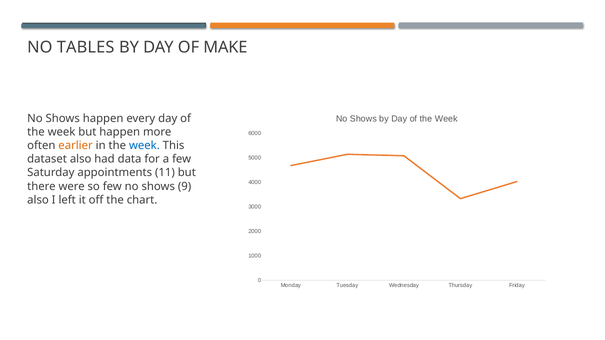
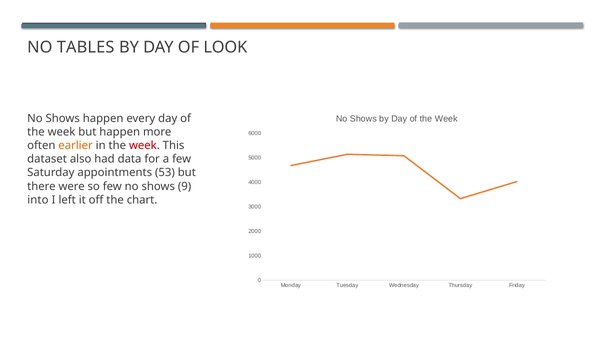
MAKE: MAKE -> LOOK (225, 48)
week colour: blue -> red (144, 146)
11: 11 -> 53 (165, 173)
also: also -> into (38, 200)
